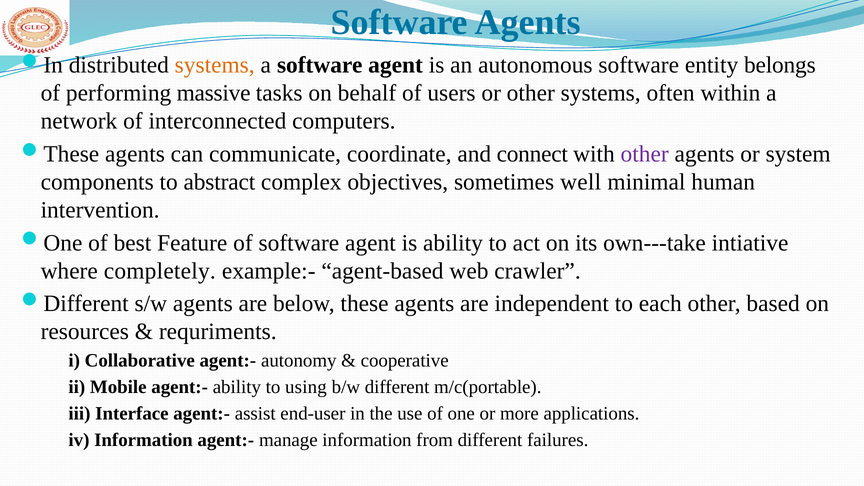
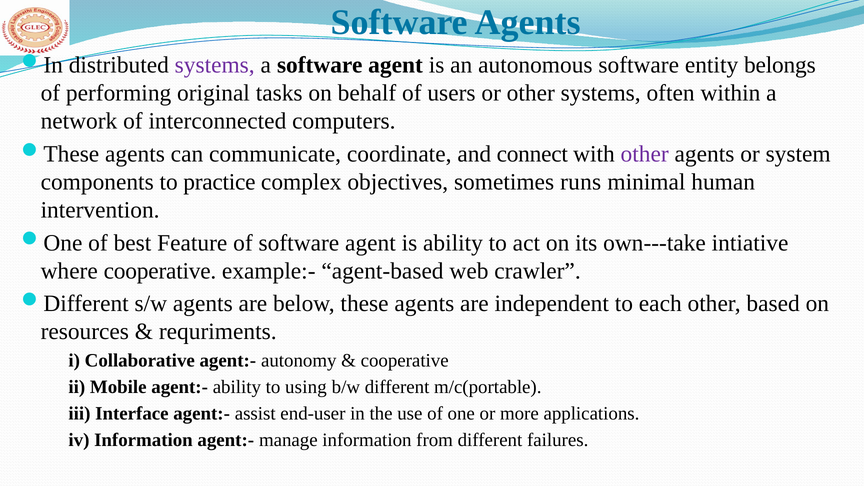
systems colour: orange -> purple (215, 65)
massive: massive -> original (213, 93)
abstract: abstract -> practice (219, 182)
well: well -> runs (581, 182)
where completely: completely -> cooperative (160, 271)
